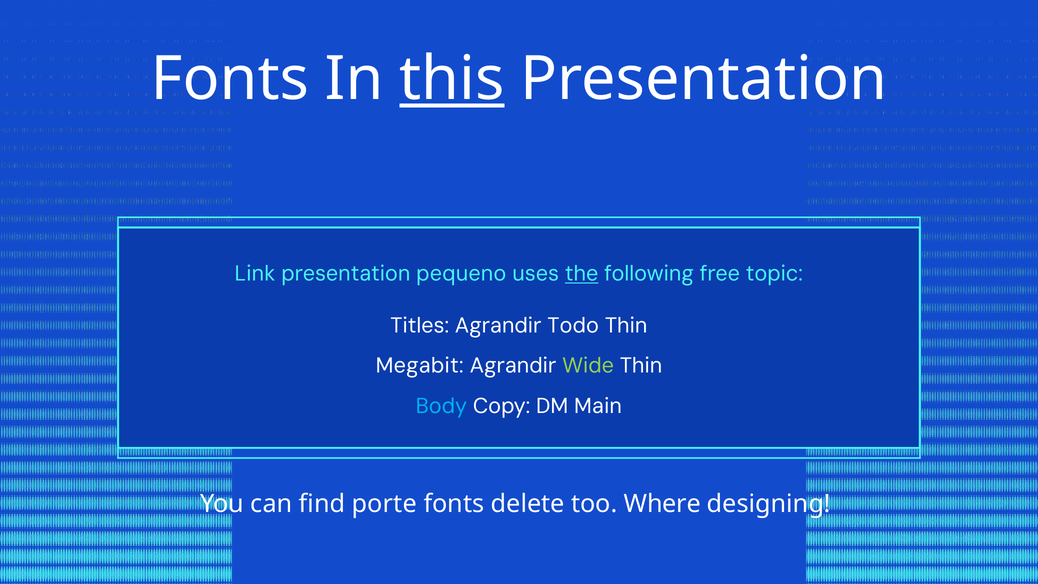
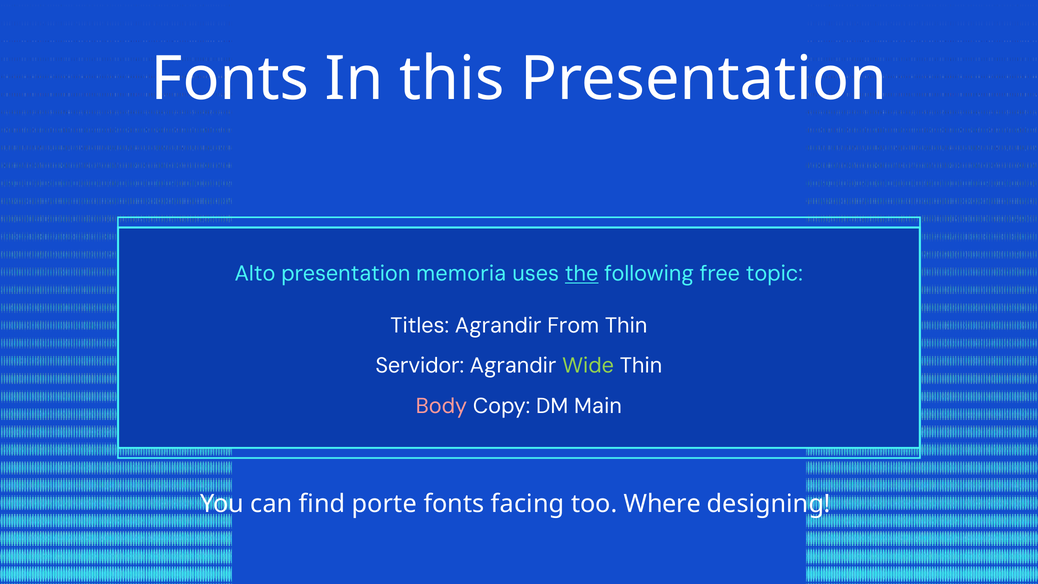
this underline: present -> none (452, 79)
Link: Link -> Alto (255, 274)
pequeno: pequeno -> memoria (461, 274)
Todo: Todo -> From (573, 325)
Megabit: Megabit -> Servidor (420, 366)
Body colour: light blue -> pink (441, 406)
delete: delete -> facing (528, 504)
